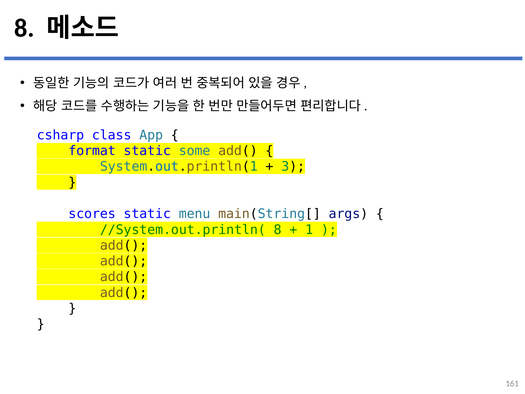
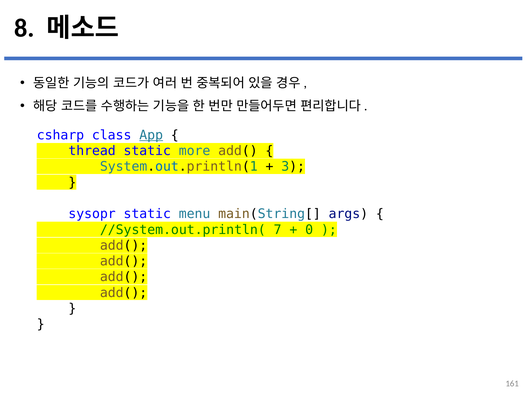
App underline: none -> present (151, 135)
format: format -> thread (92, 151)
some: some -> more (195, 151)
scores: scores -> sysopr (92, 214)
//System.out.println( 8: 8 -> 7 (278, 230)
1: 1 -> 0 (309, 230)
